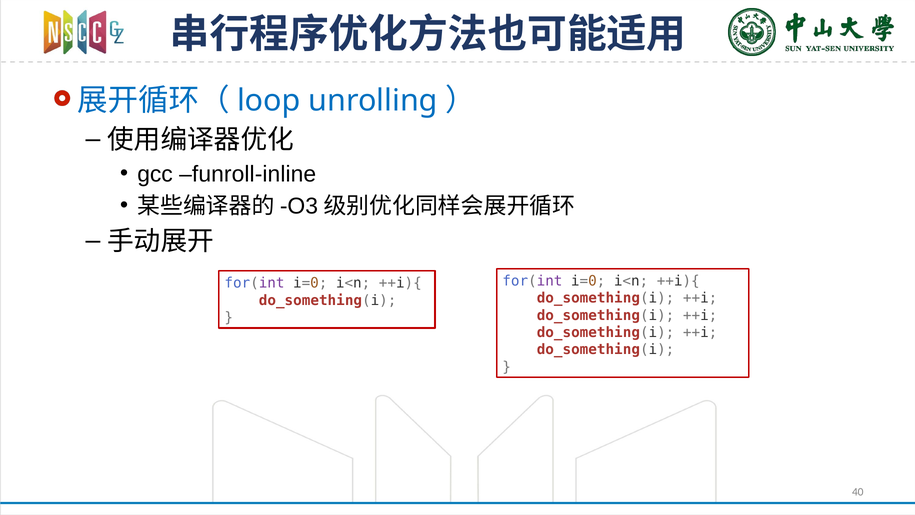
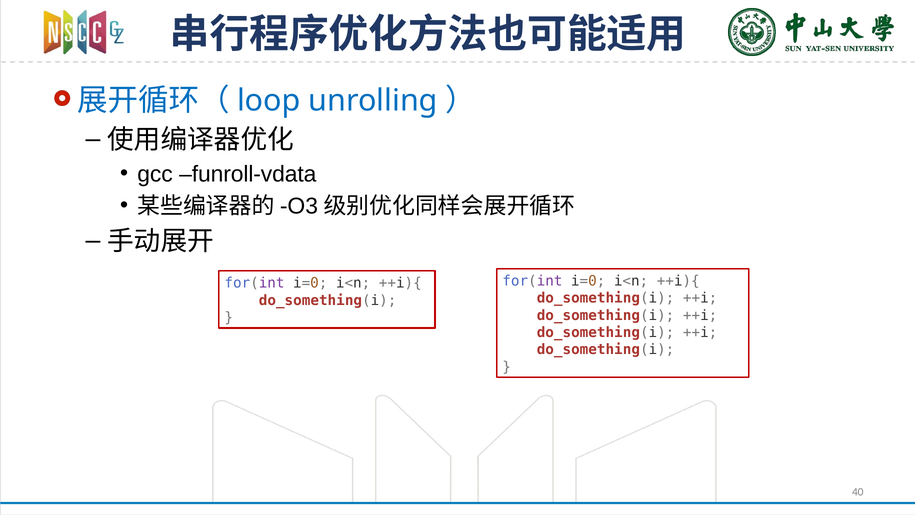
funroll-inline: funroll-inline -> funroll-vdata (248, 174)
